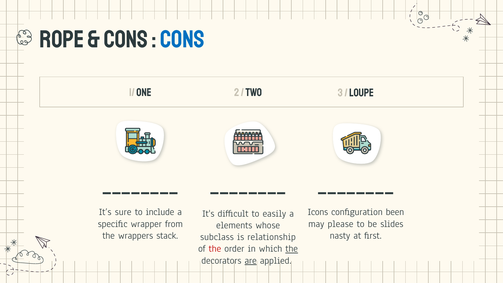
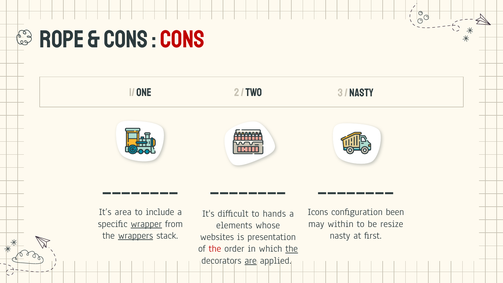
cons colour: blue -> red (182, 40)
loupe: loupe -> nasty (361, 93)
sure: sure -> area (123, 212)
easily: easily -> hands (274, 213)
wrapper underline: none -> present (146, 224)
please: please -> within (341, 224)
slides: slides -> resize (392, 224)
wrappers underline: none -> present (136, 236)
subclass: subclass -> websites (217, 237)
relationship: relationship -> presentation (272, 237)
